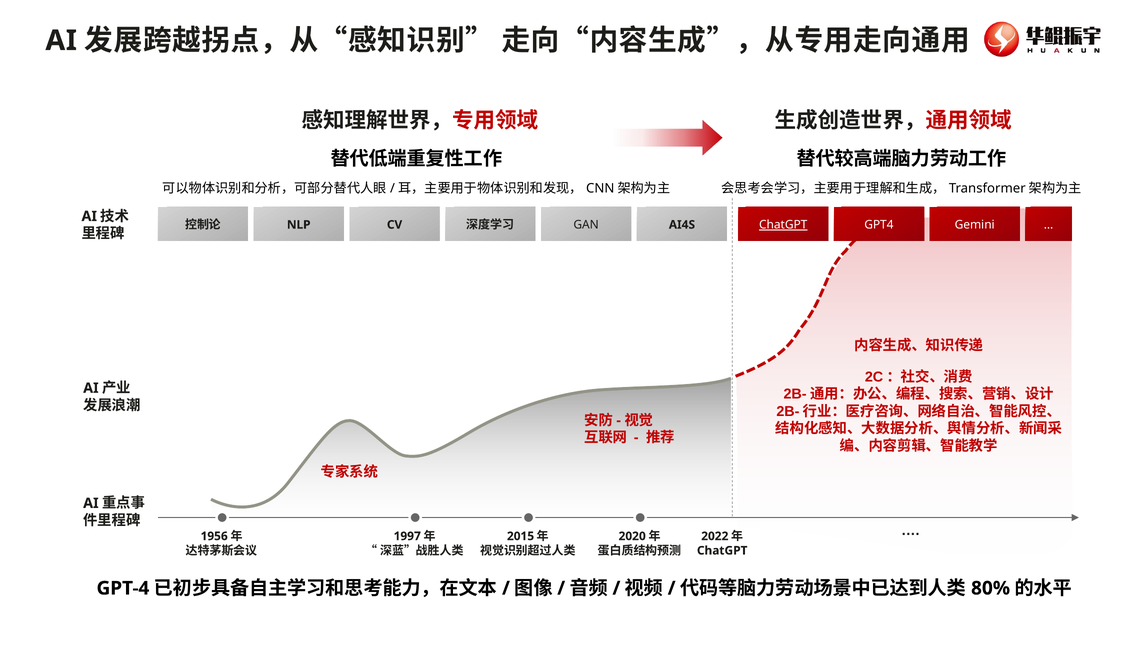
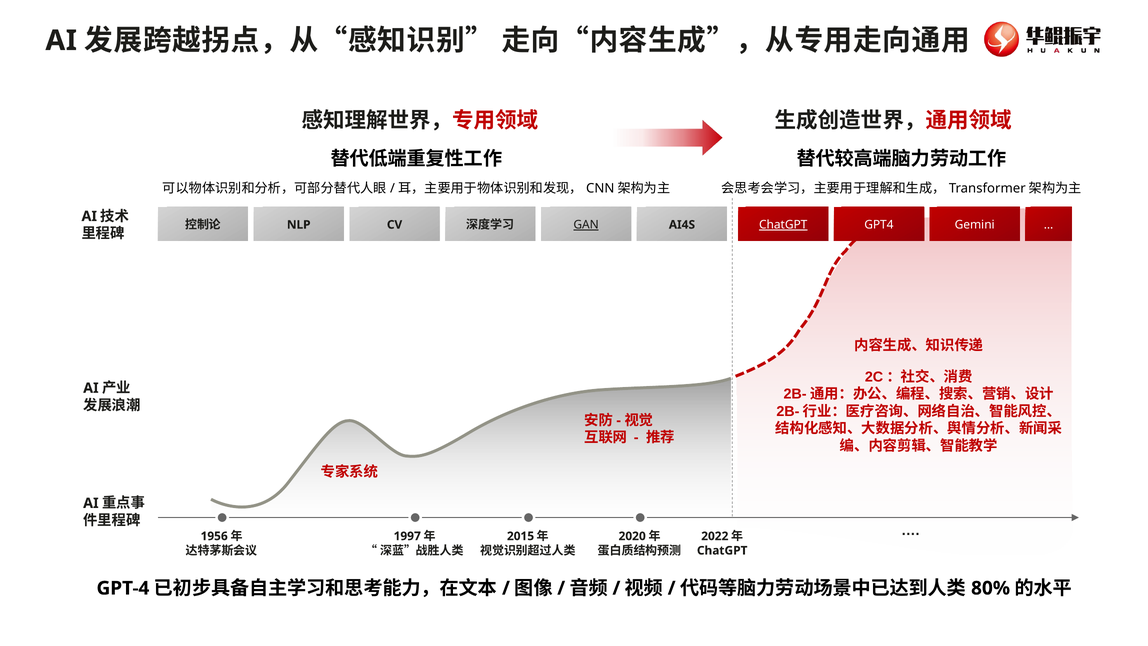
GAN underline: none -> present (586, 225)
